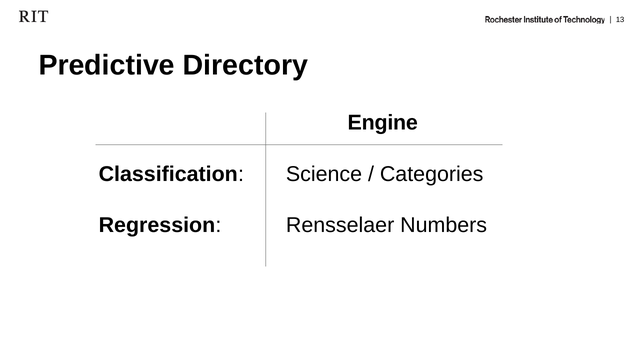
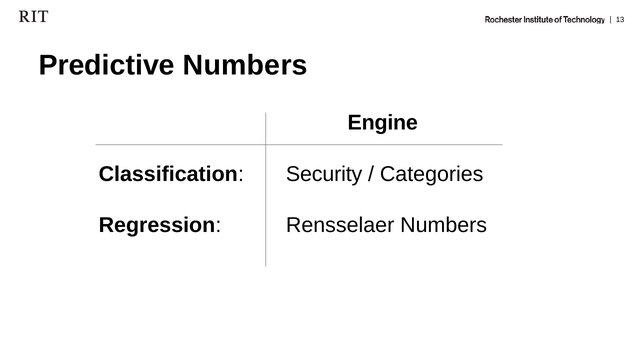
Predictive Directory: Directory -> Numbers (245, 65)
Science: Science -> Security (324, 174)
